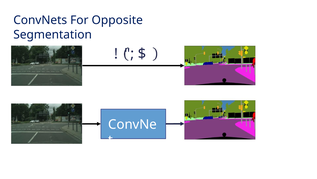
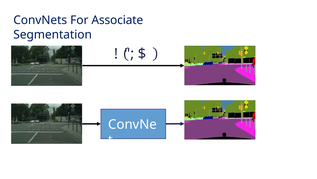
Opposite: Opposite -> Associate (117, 20)
